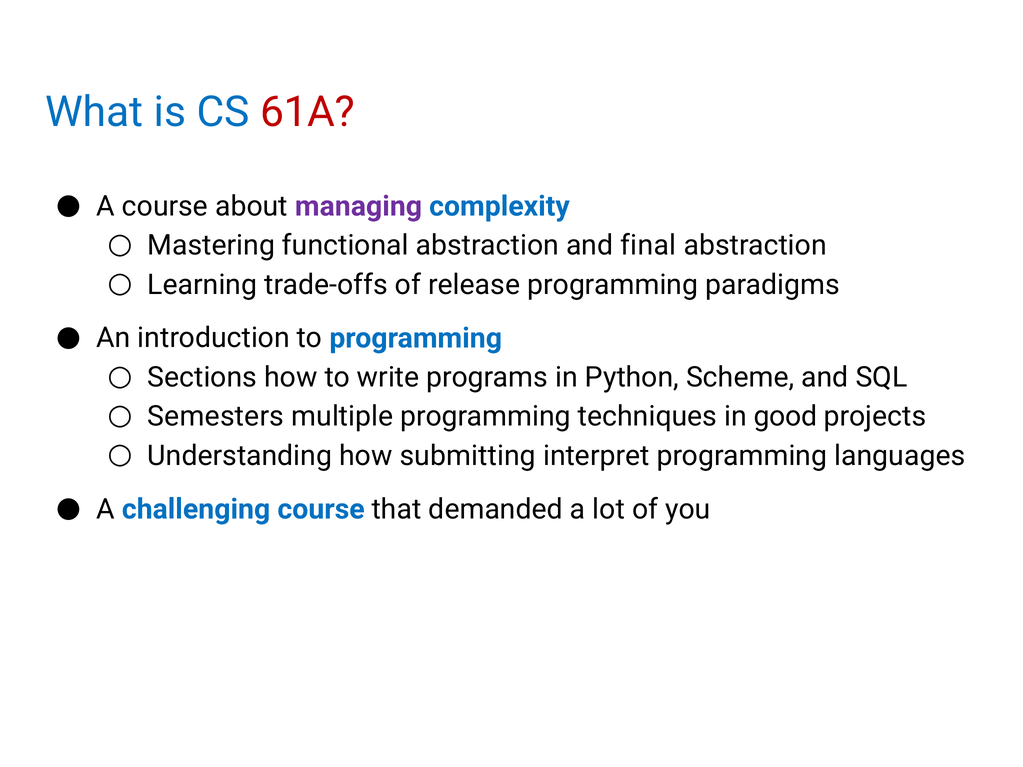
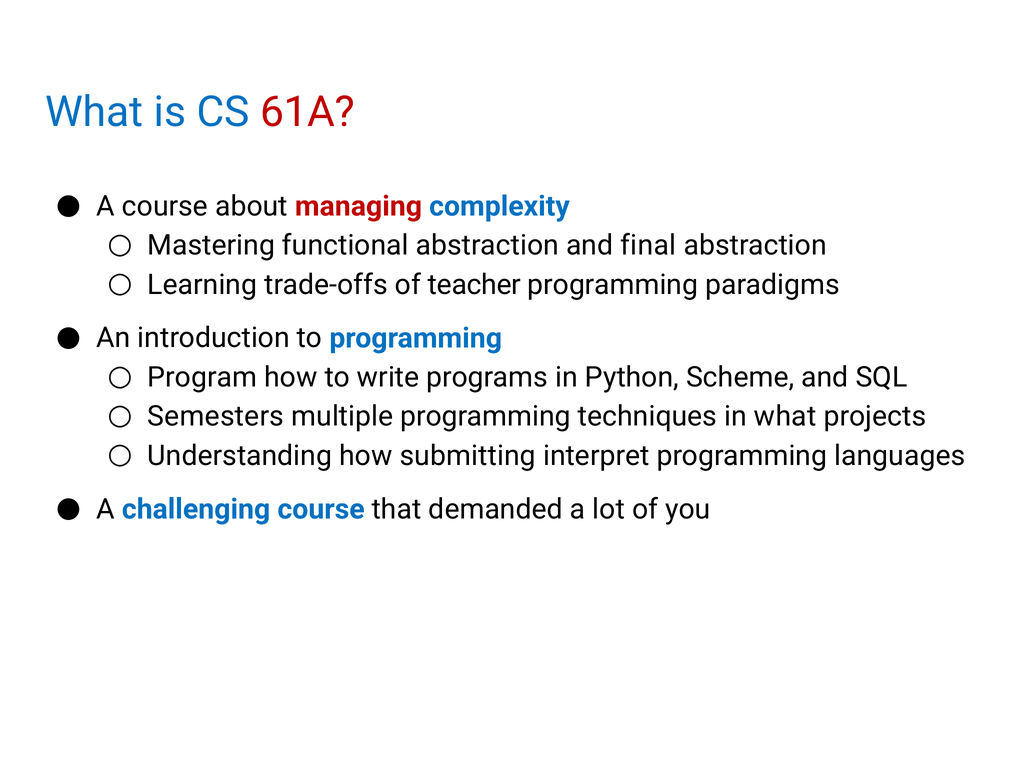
managing colour: purple -> red (358, 206)
release: release -> teacher (474, 285)
Sections: Sections -> Program (202, 377)
in good: good -> what (785, 417)
